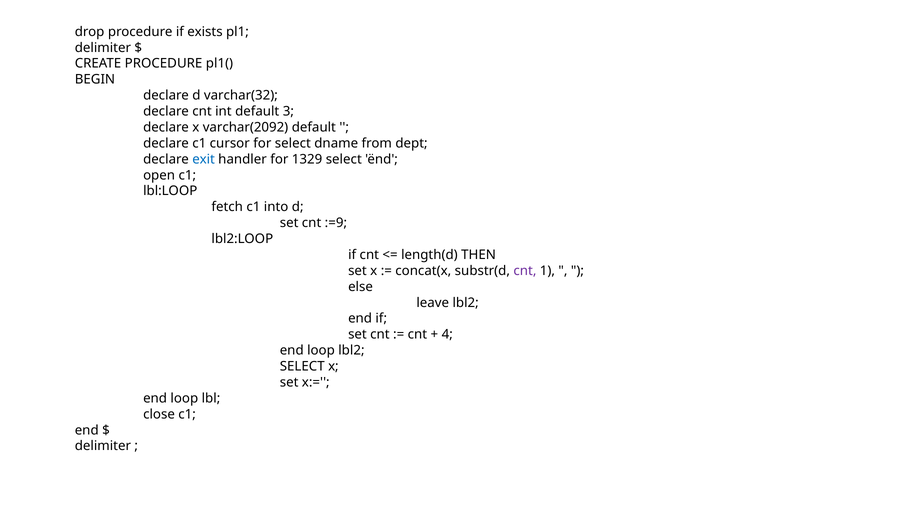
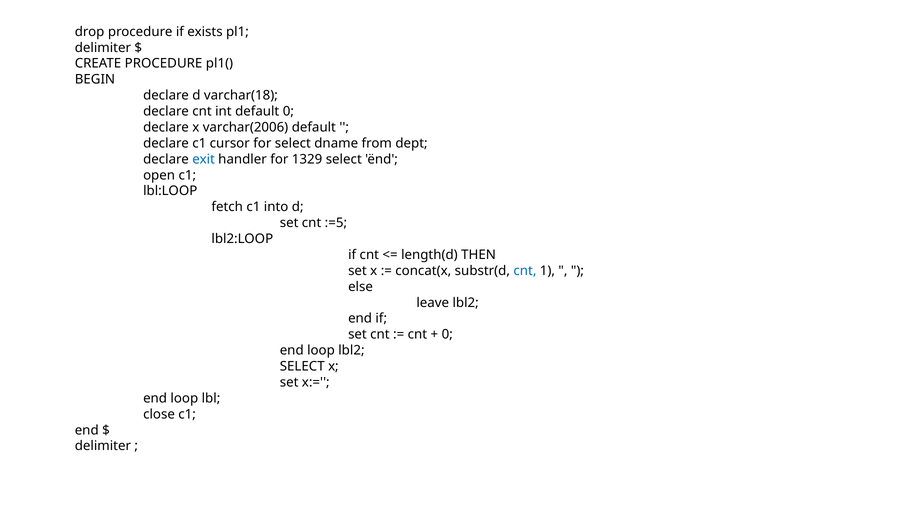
varchar(32: varchar(32 -> varchar(18 (241, 96)
default 3: 3 -> 0 (288, 111)
varchar(2092: varchar(2092 -> varchar(2006 (245, 127)
:=9: :=9 -> :=5 (336, 223)
cnt colour: purple -> blue (525, 271)
4: 4 -> 0 (447, 335)
